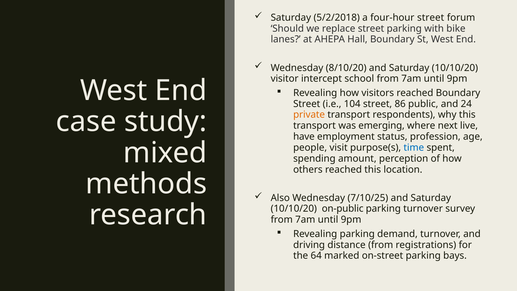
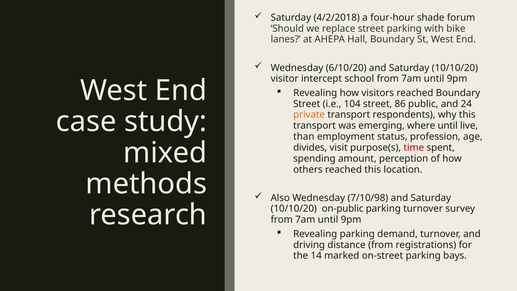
5/2/2018: 5/2/2018 -> 4/2/2018 (337, 18)
four-hour street: street -> shade (431, 18)
8/10/20: 8/10/20 -> 6/10/20 (346, 68)
where next: next -> until (448, 126)
have: have -> than (304, 137)
people: people -> divides (310, 148)
time colour: blue -> red (414, 148)
7/10/25: 7/10/25 -> 7/10/98 (368, 198)
64: 64 -> 14 (316, 256)
